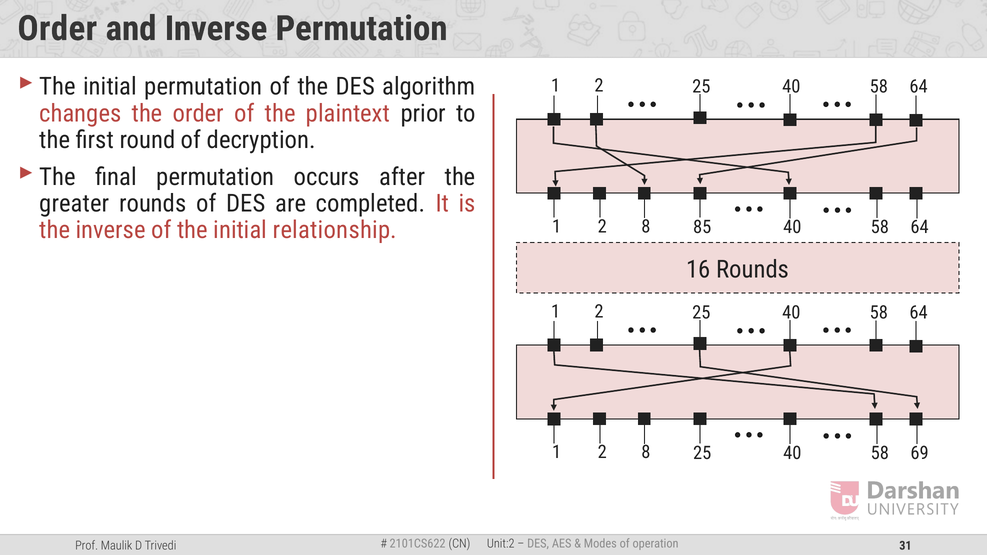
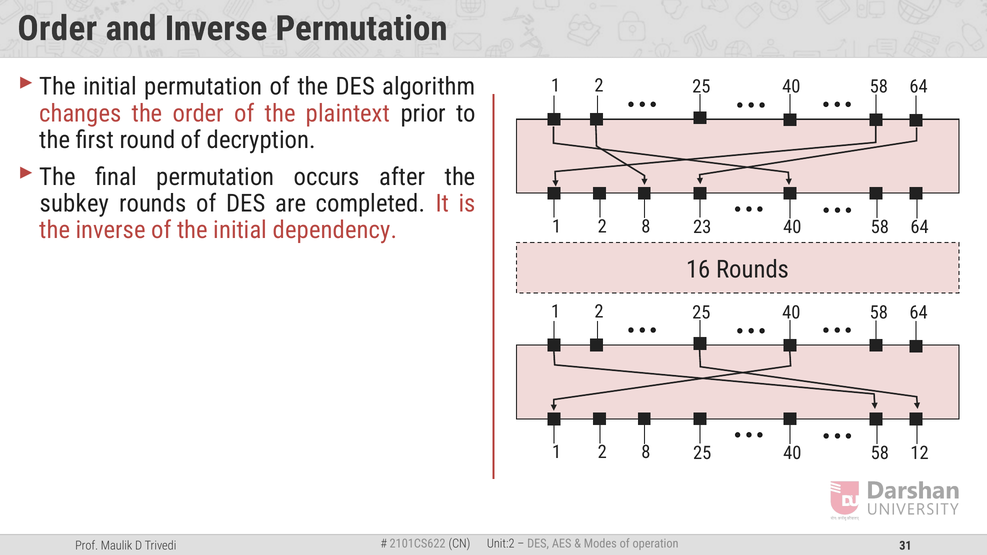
greater: greater -> subkey (74, 204)
85: 85 -> 23 (702, 227)
relationship: relationship -> dependency (335, 230)
69: 69 -> 12 (920, 453)
